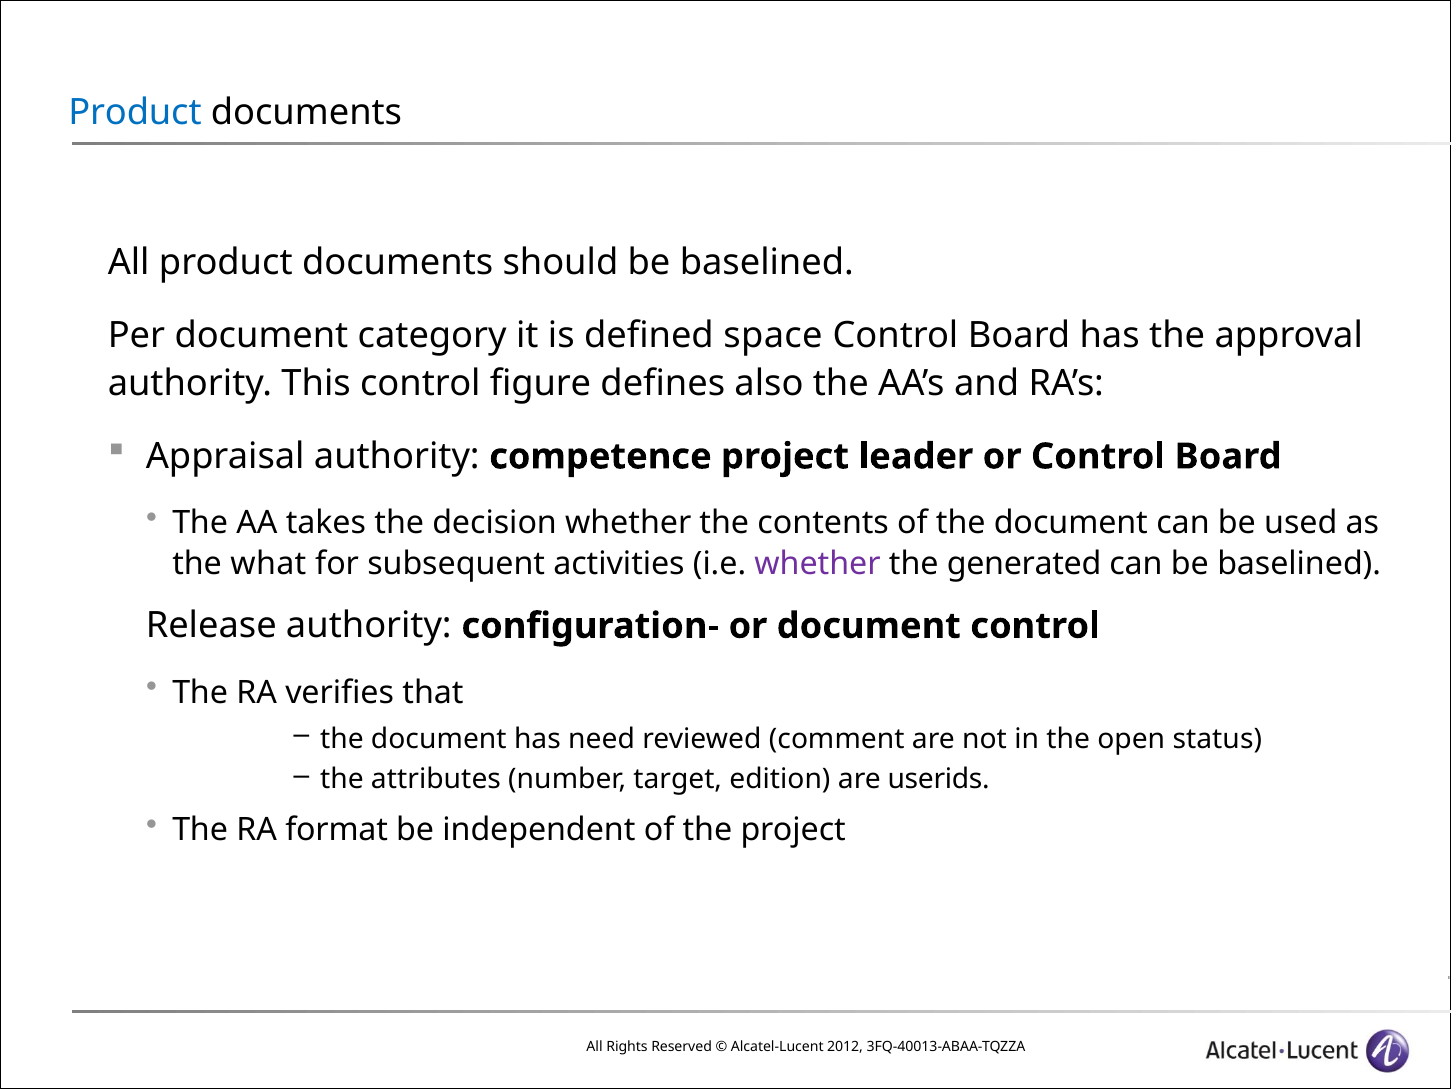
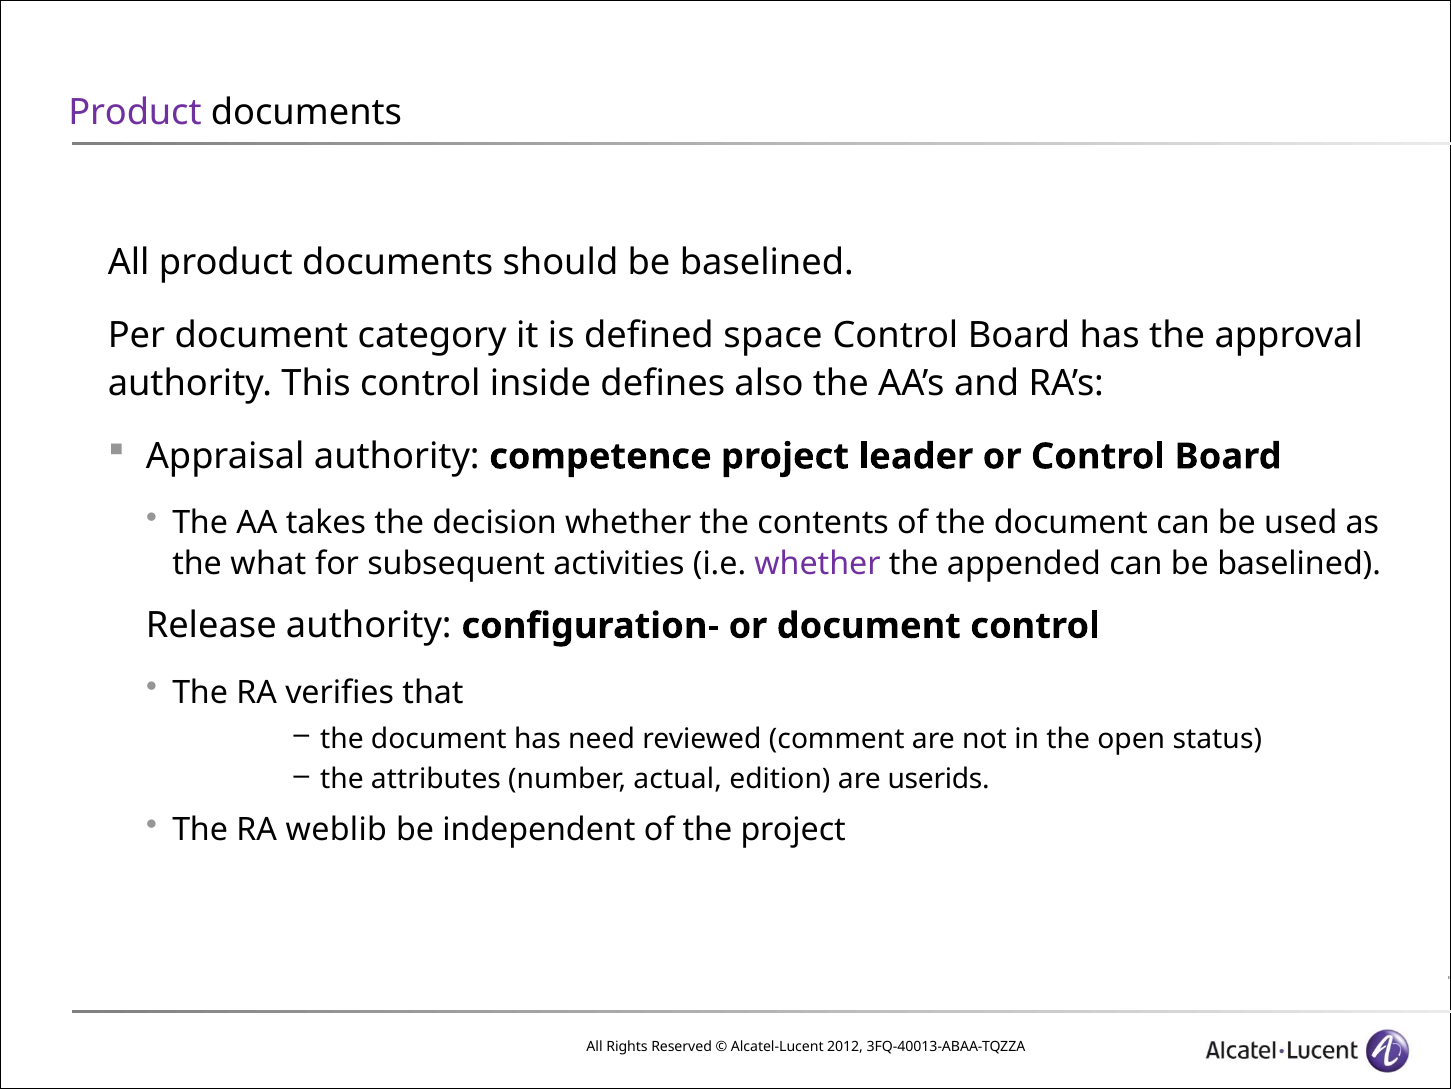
Product colour: blue -> purple (135, 113)
figure: figure -> inside (540, 384)
generated: generated -> appended (1024, 563)
target: target -> actual (678, 779)
format: format -> weblib (336, 829)
